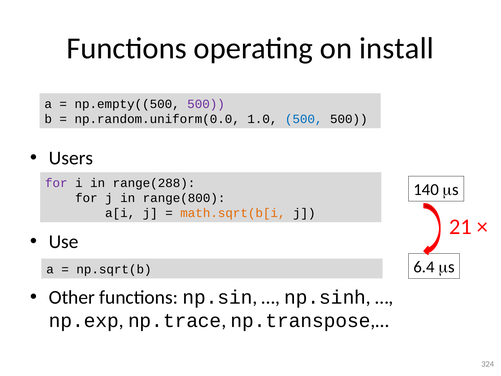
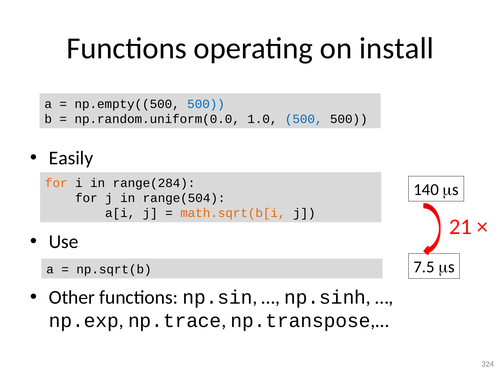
500 colour: purple -> blue (206, 104)
Users: Users -> Easily (71, 158)
for colour: purple -> orange (56, 183)
range(288: range(288 -> range(284 (154, 183)
range(800: range(800 -> range(504 (184, 198)
6.4: 6.4 -> 7.5 (424, 267)
